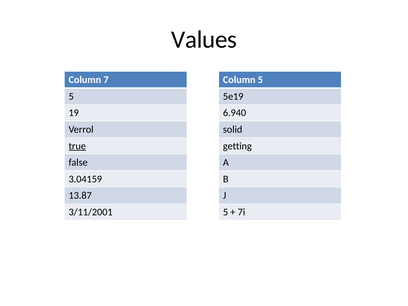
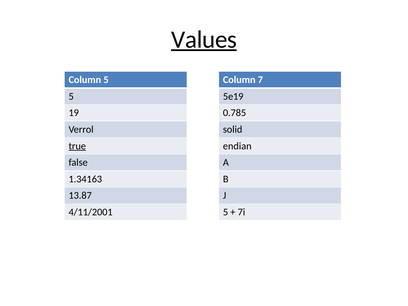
Values underline: none -> present (204, 39)
Column 7: 7 -> 5 (106, 80)
Column 5: 5 -> 7 (260, 80)
6.940: 6.940 -> 0.785 (235, 113)
getting: getting -> endian (237, 146)
3.04159: 3.04159 -> 1.34163 (85, 179)
3/11/2001: 3/11/2001 -> 4/11/2001 (91, 212)
